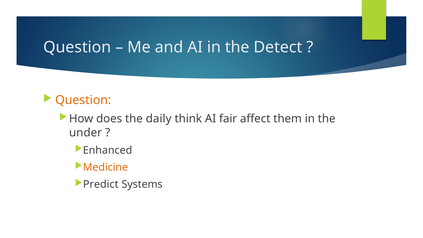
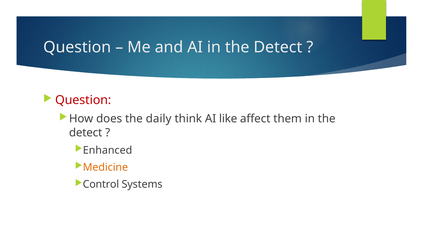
Question colour: orange -> red (83, 100)
fair: fair -> like (228, 119)
under: under -> detect (86, 133)
Predict: Predict -> Control (101, 184)
